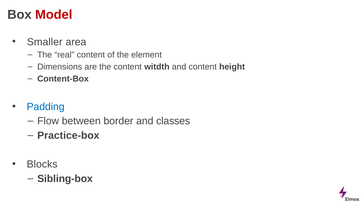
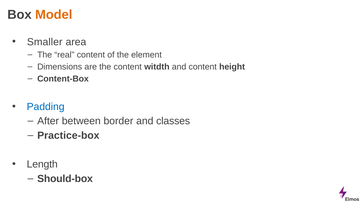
Model colour: red -> orange (54, 15)
Flow: Flow -> After (48, 121)
Blocks: Blocks -> Length (42, 164)
Sibling-box: Sibling-box -> Should-box (65, 179)
